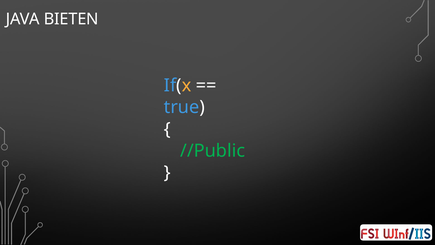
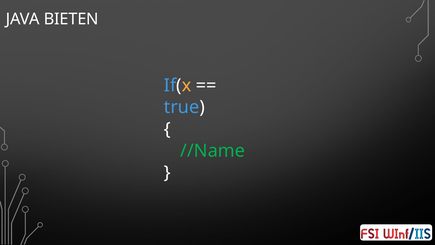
//Public: //Public -> //Name (213, 151)
